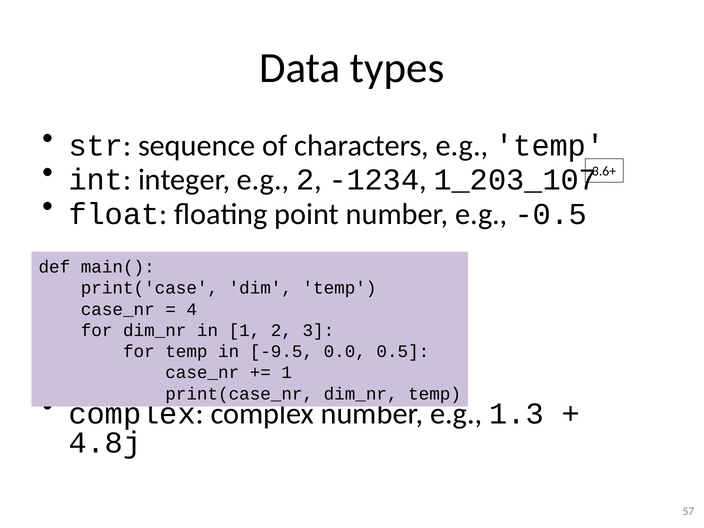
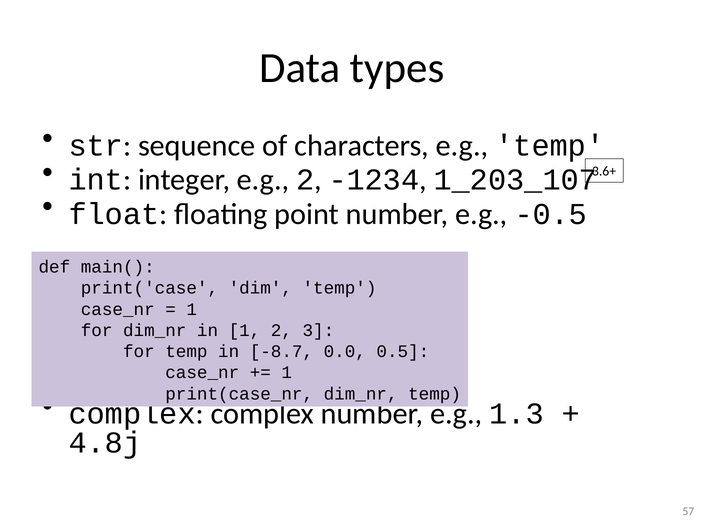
4: 4 -> 1 (192, 309)
-9.5: -9.5 -> -8.7 (281, 351)
